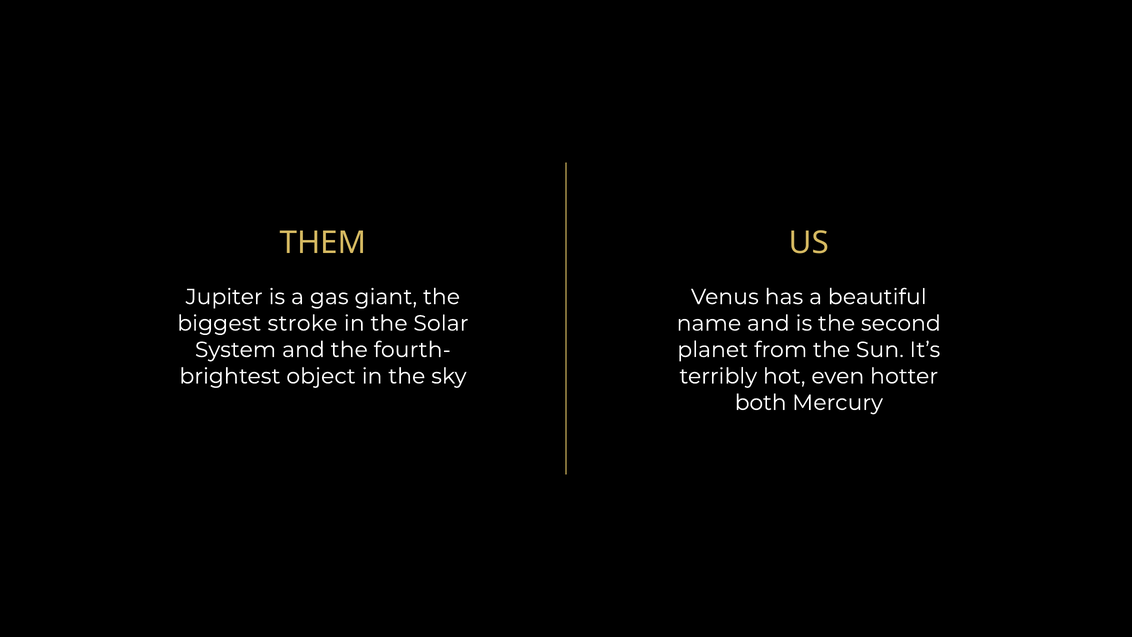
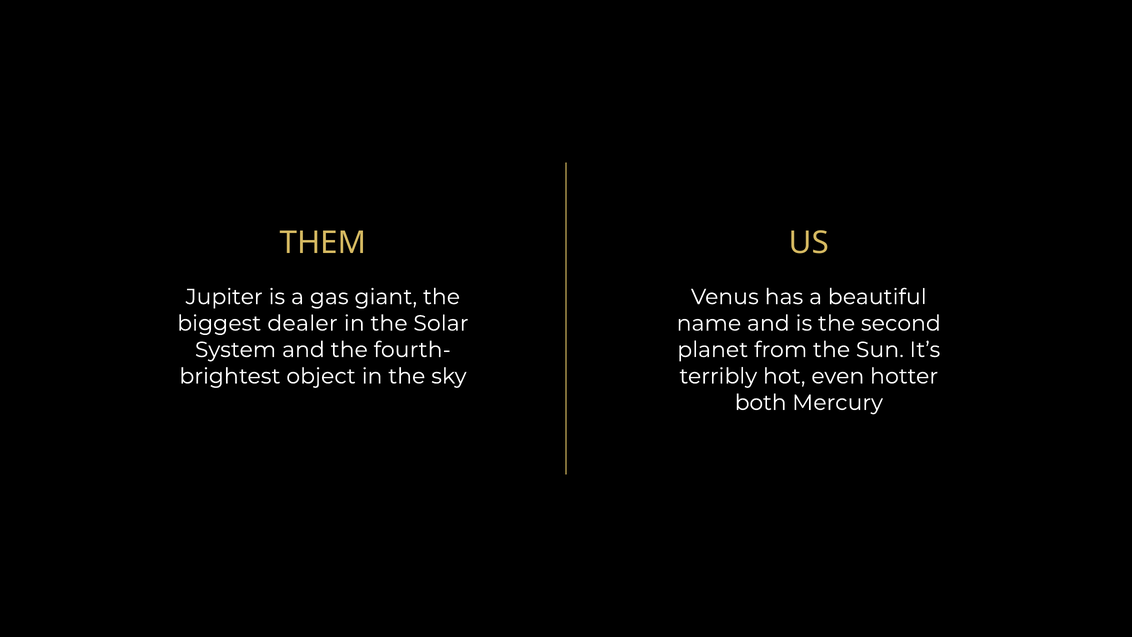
stroke: stroke -> dealer (302, 323)
